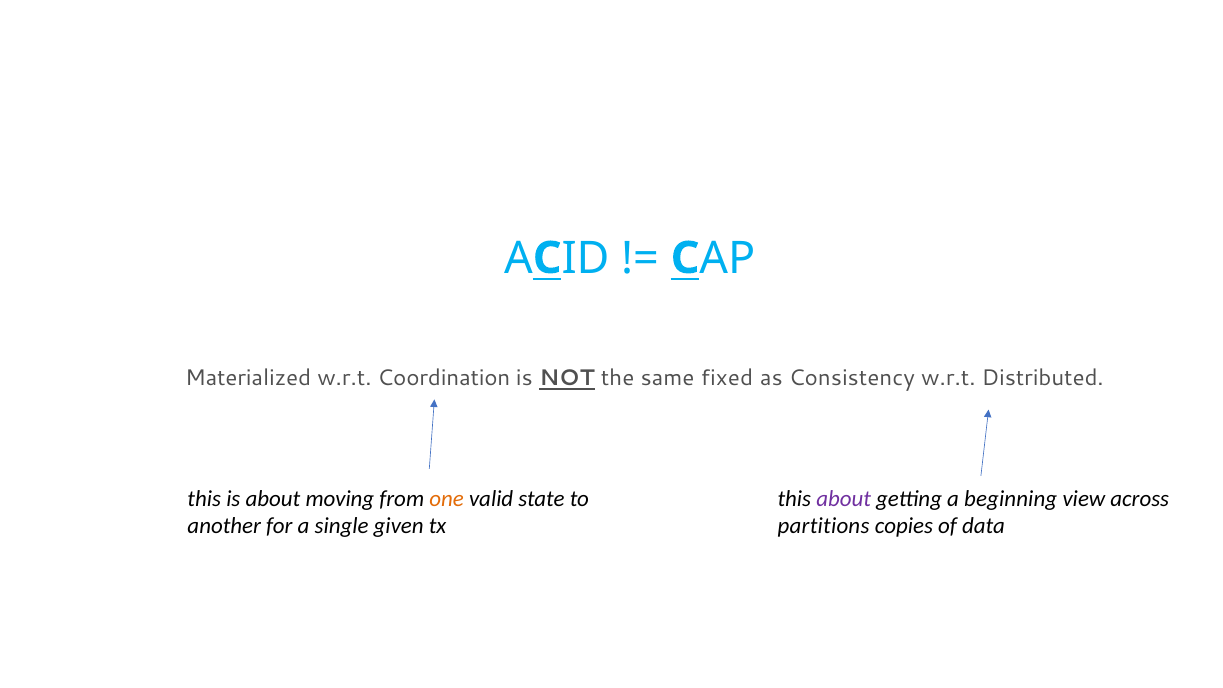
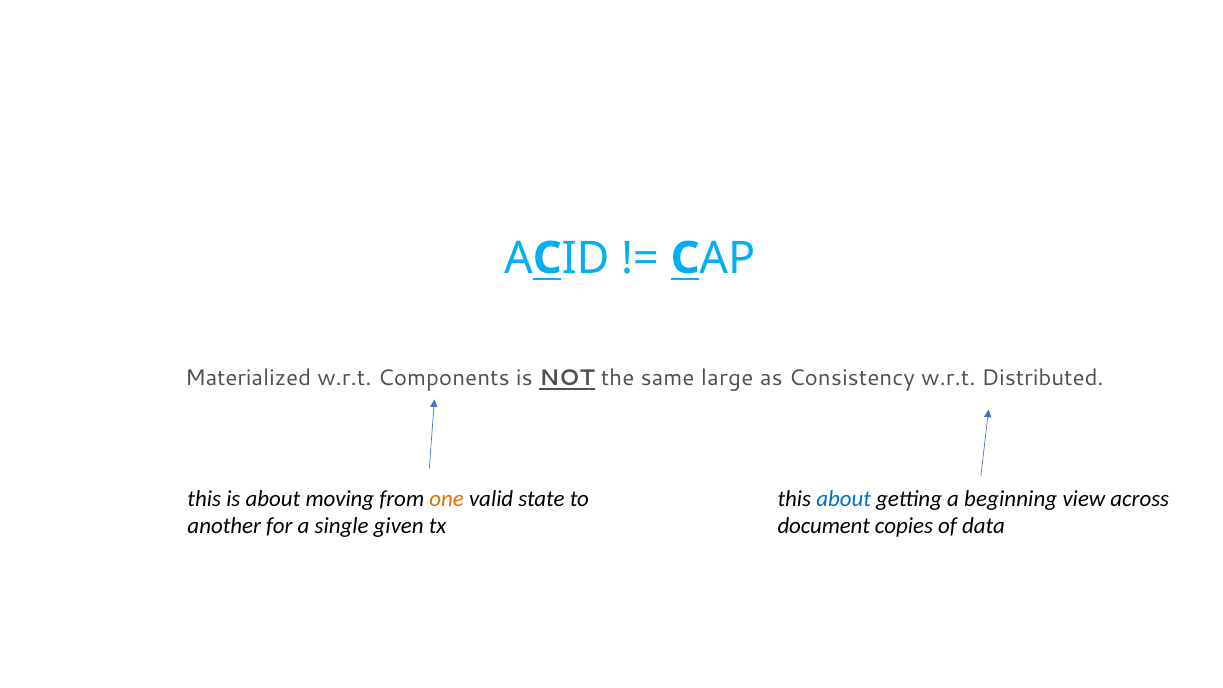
Coordination: Coordination -> Components (444, 378)
fixed: fixed -> large (727, 378)
about colour: purple -> blue (844, 499)
partitions: partitions -> document (824, 526)
